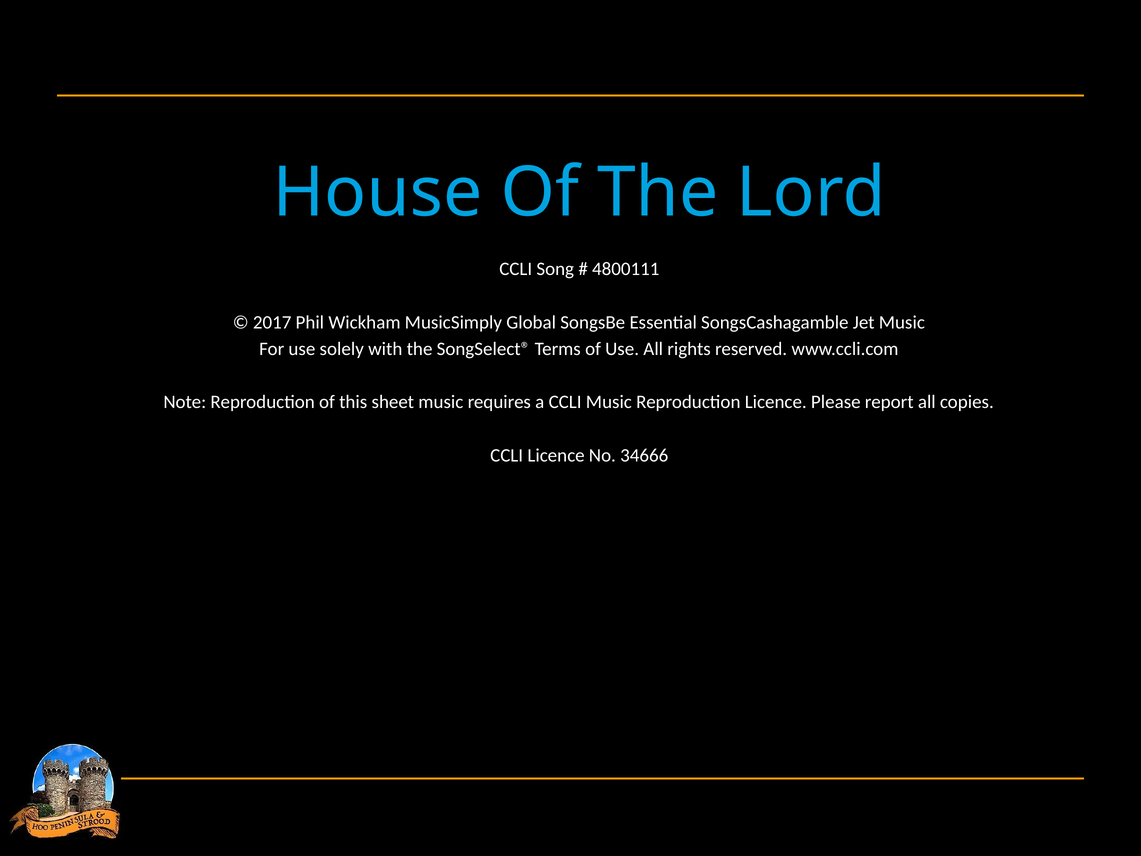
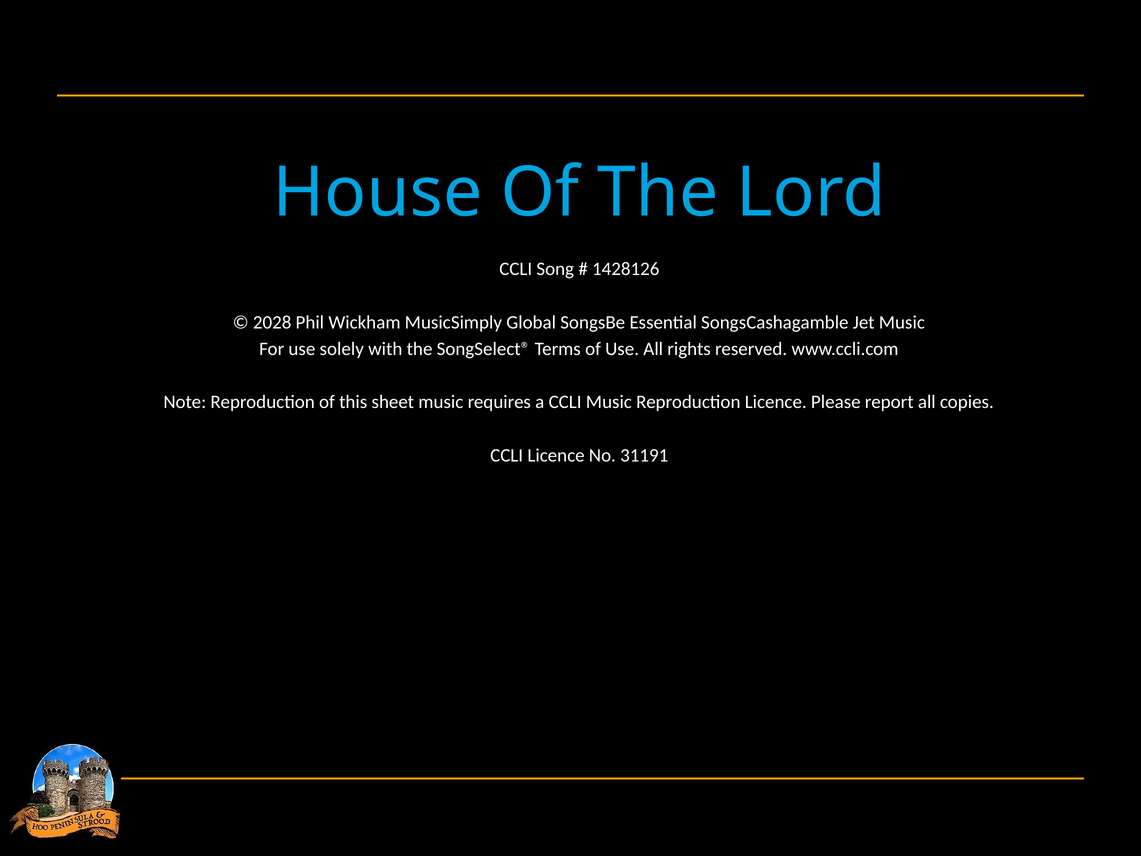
4800111: 4800111 -> 1428126 (626, 269)
2017: 2017 -> 2028 (272, 322)
34666: 34666 -> 31191 (644, 455)
